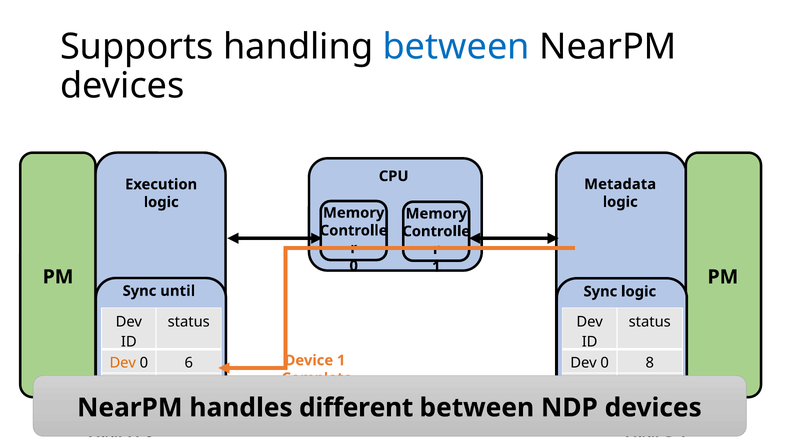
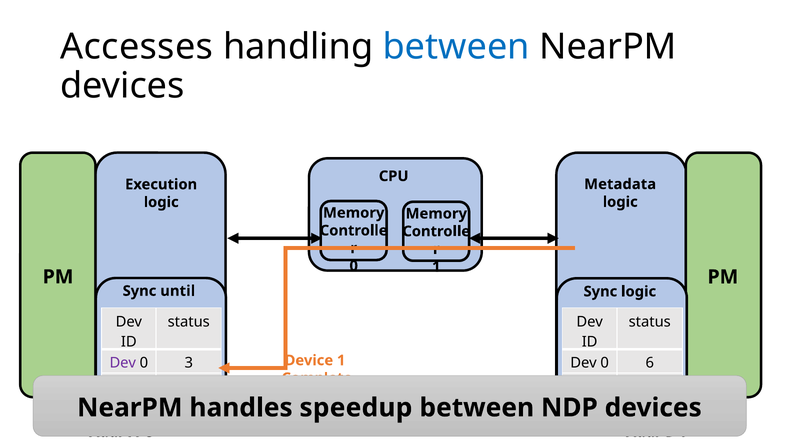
Supports: Supports -> Accesses (137, 47)
Dev colour: orange -> purple (123, 363)
6: 6 -> 3 (189, 363)
8: 8 -> 6 (650, 363)
different: different -> speedup (356, 408)
